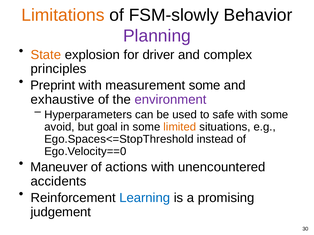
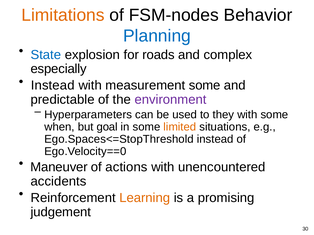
FSM-slowly: FSM-slowly -> FSM-nodes (174, 15)
Planning colour: purple -> blue (157, 36)
State colour: orange -> blue (46, 55)
driver: driver -> roads (159, 55)
principles: principles -> especially (59, 69)
Preprint: Preprint -> Instead (53, 86)
exhaustive: exhaustive -> predictable (63, 100)
safe: safe -> they (223, 115)
avoid: avoid -> when (59, 127)
Learning colour: blue -> orange (145, 198)
